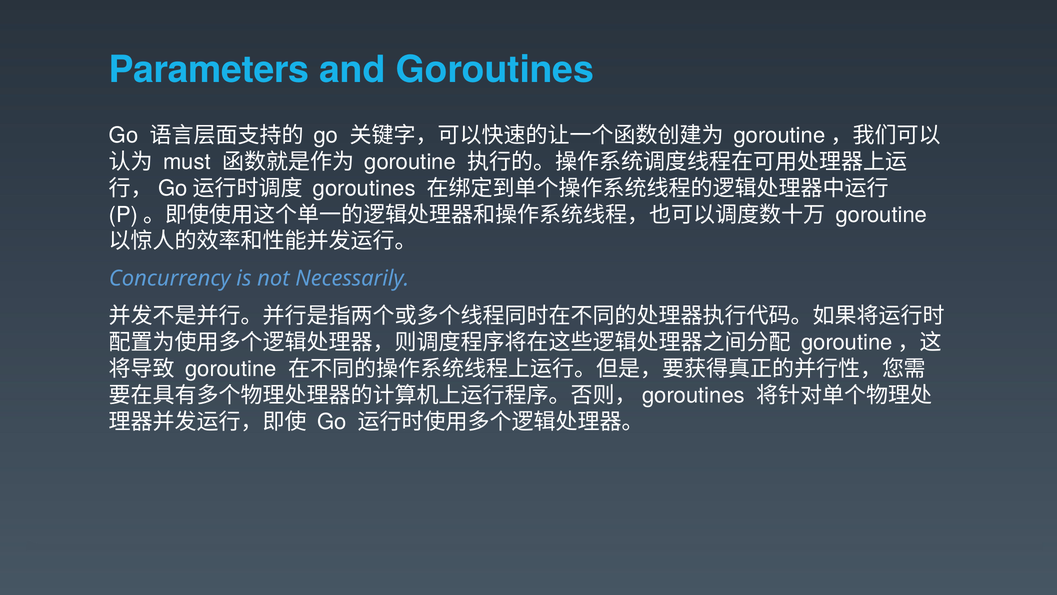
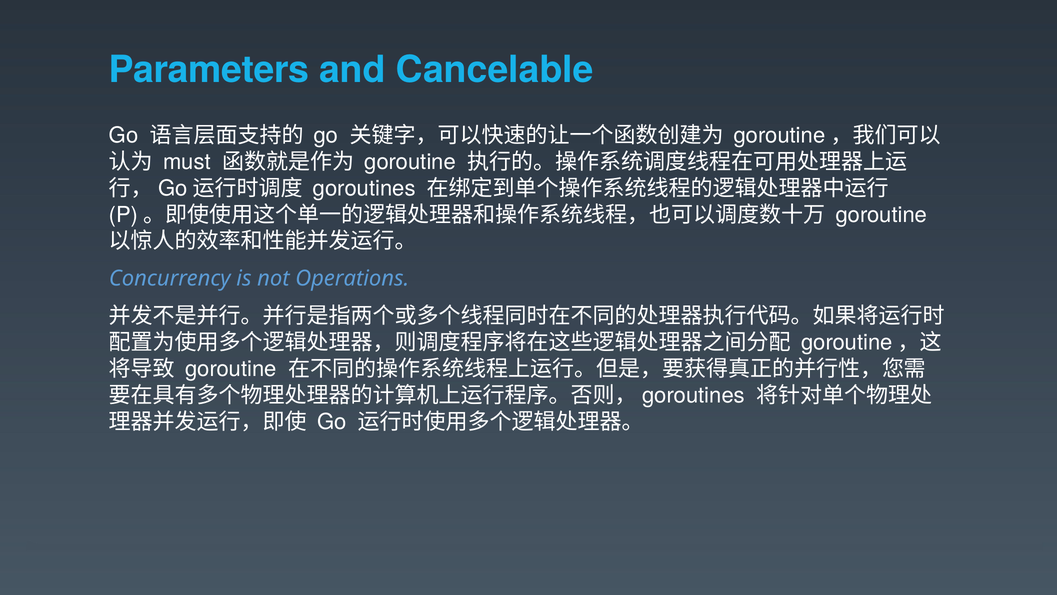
and Goroutines: Goroutines -> Cancelable (495, 70)
Necessarily: Necessarily -> Operations (352, 278)
